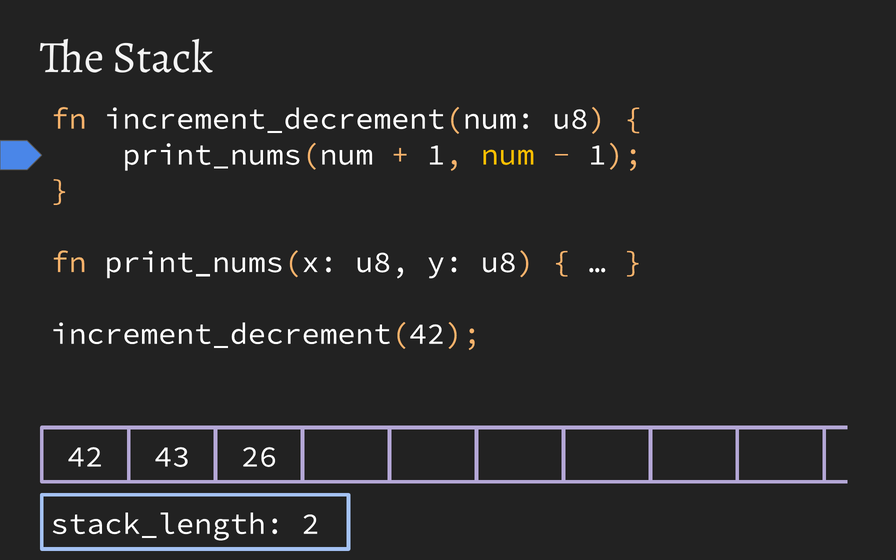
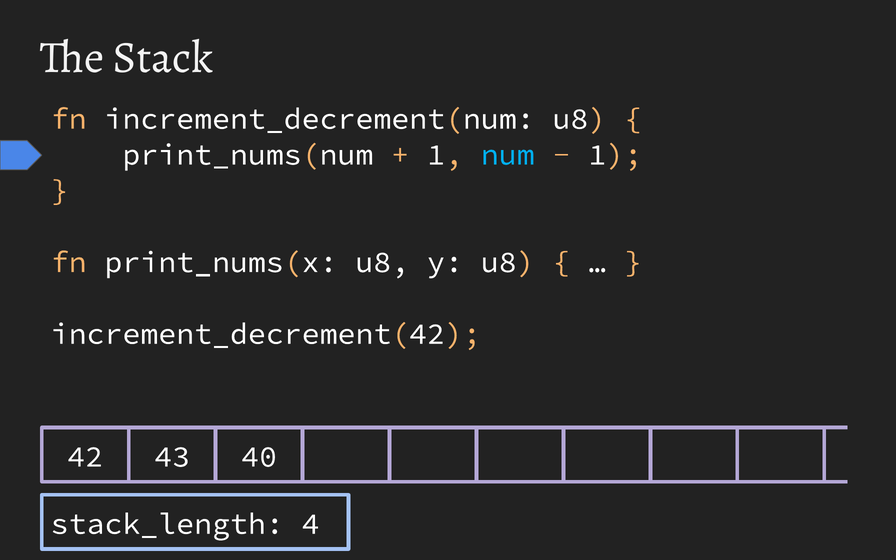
num colour: yellow -> light blue (508, 155)
26: 26 -> 40 (259, 457)
2: 2 -> 4 (311, 524)
